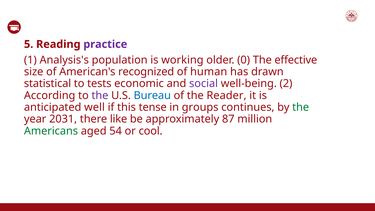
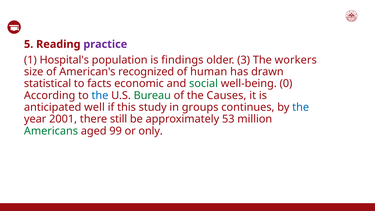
Analysis's: Analysis's -> Hospital's (64, 60)
working: working -> findings (182, 60)
0: 0 -> 3 (244, 60)
effective: effective -> workers (296, 60)
tests: tests -> facts (99, 84)
social colour: purple -> green (204, 84)
2: 2 -> 0 (286, 84)
the colour: purple -> blue (100, 95)
Bureau colour: blue -> green (152, 95)
Reader: Reader -> Causes (226, 95)
tense: tense -> study (153, 107)
the colour: green -> blue (301, 107)
2031: 2031 -> 2001 (63, 119)
like: like -> still (119, 119)
87: 87 -> 53 (228, 119)
54: 54 -> 99 (116, 131)
cool: cool -> only (151, 131)
